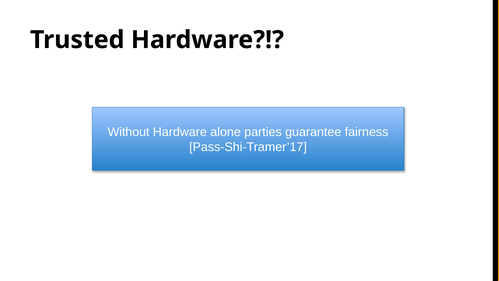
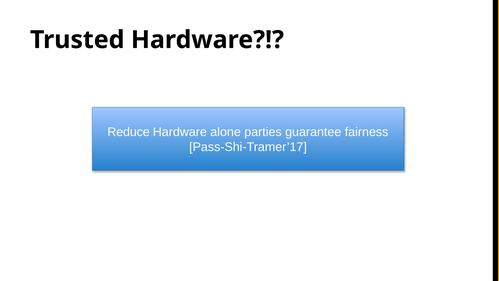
Without: Without -> Reduce (129, 132)
